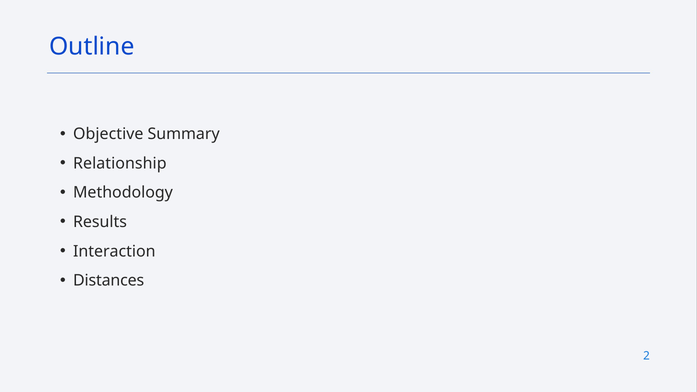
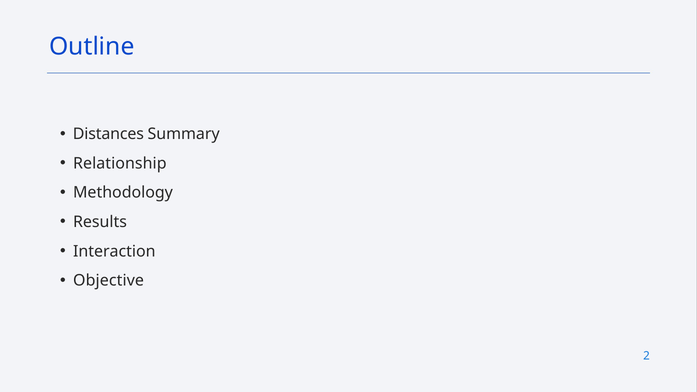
Objective: Objective -> Distances (108, 134)
Distances: Distances -> Objective (109, 281)
